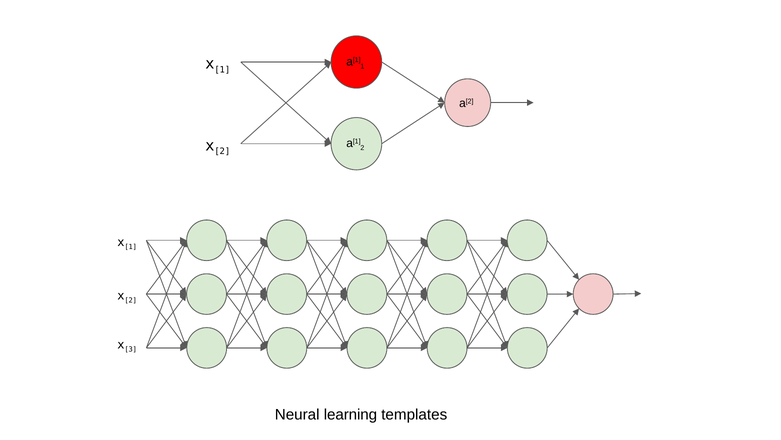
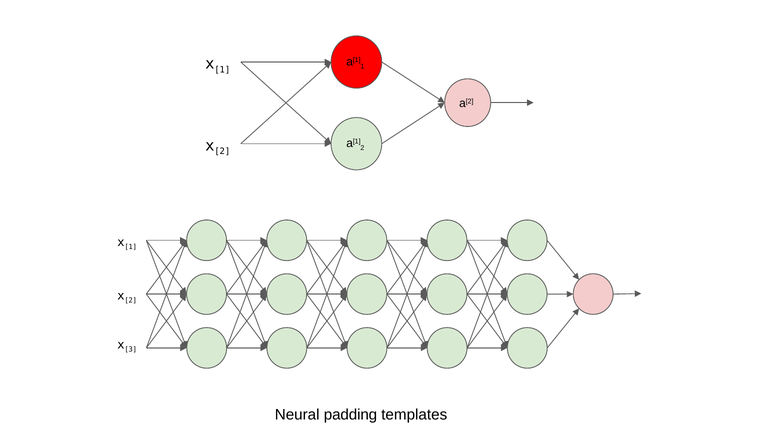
learning: learning -> padding (350, 414)
